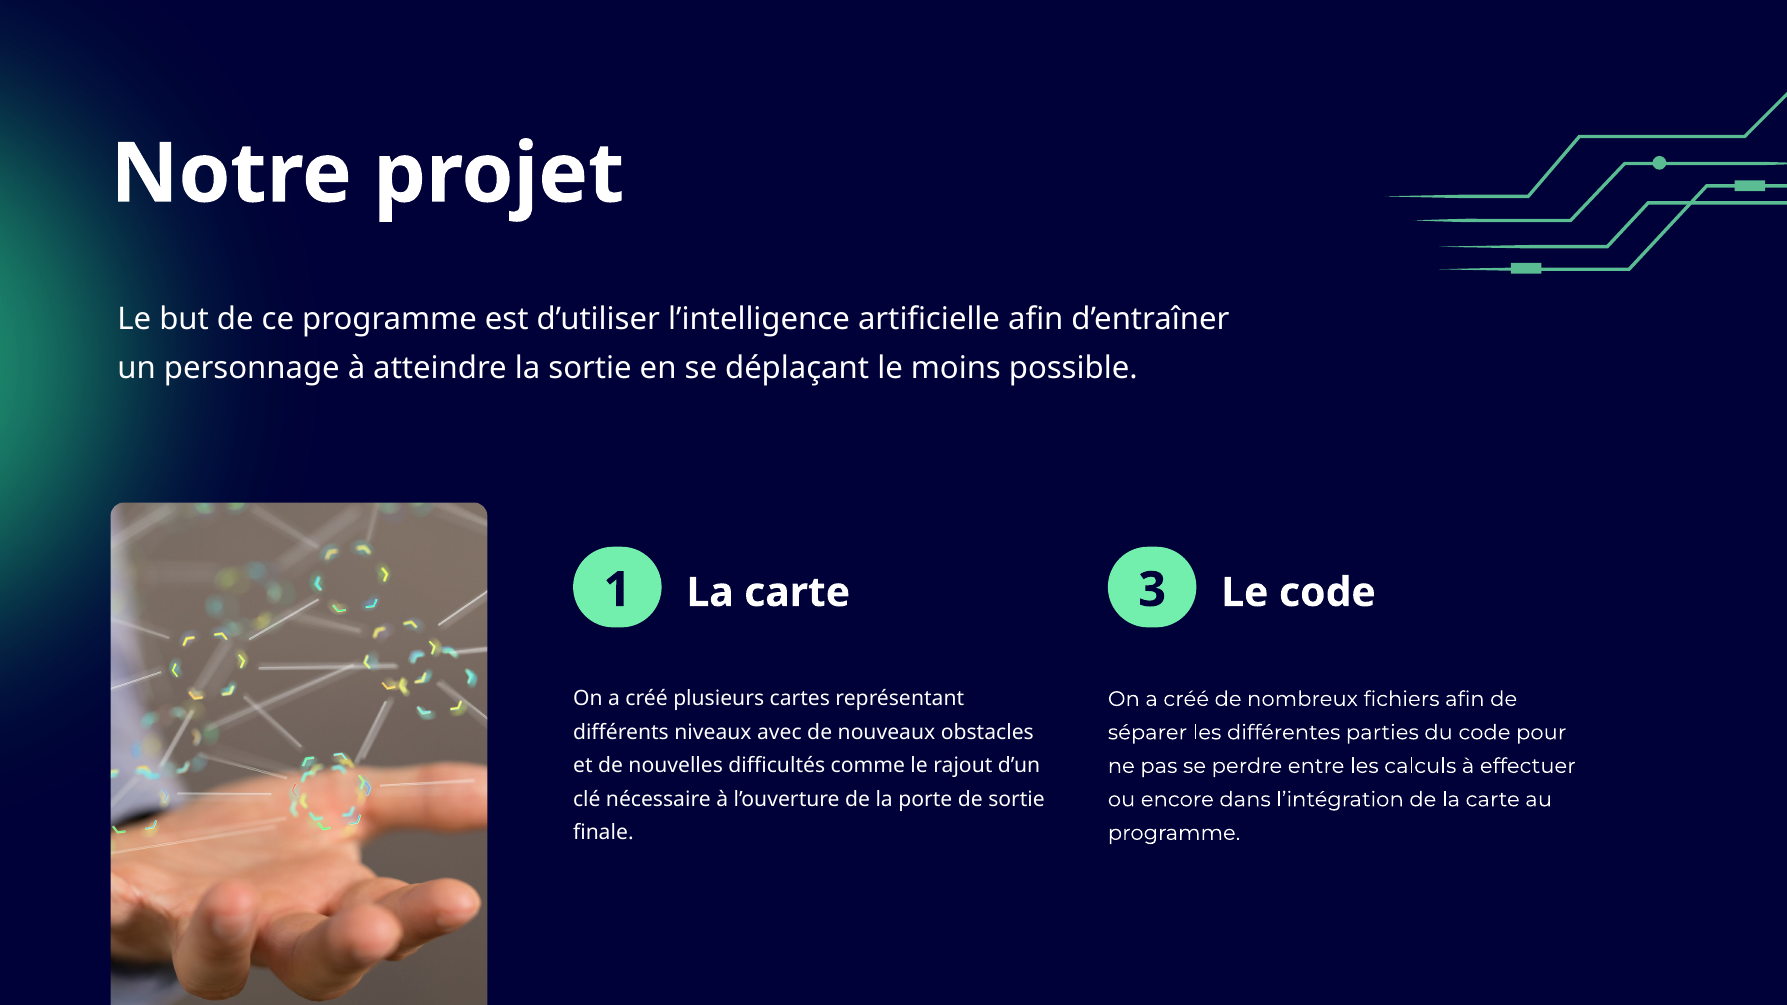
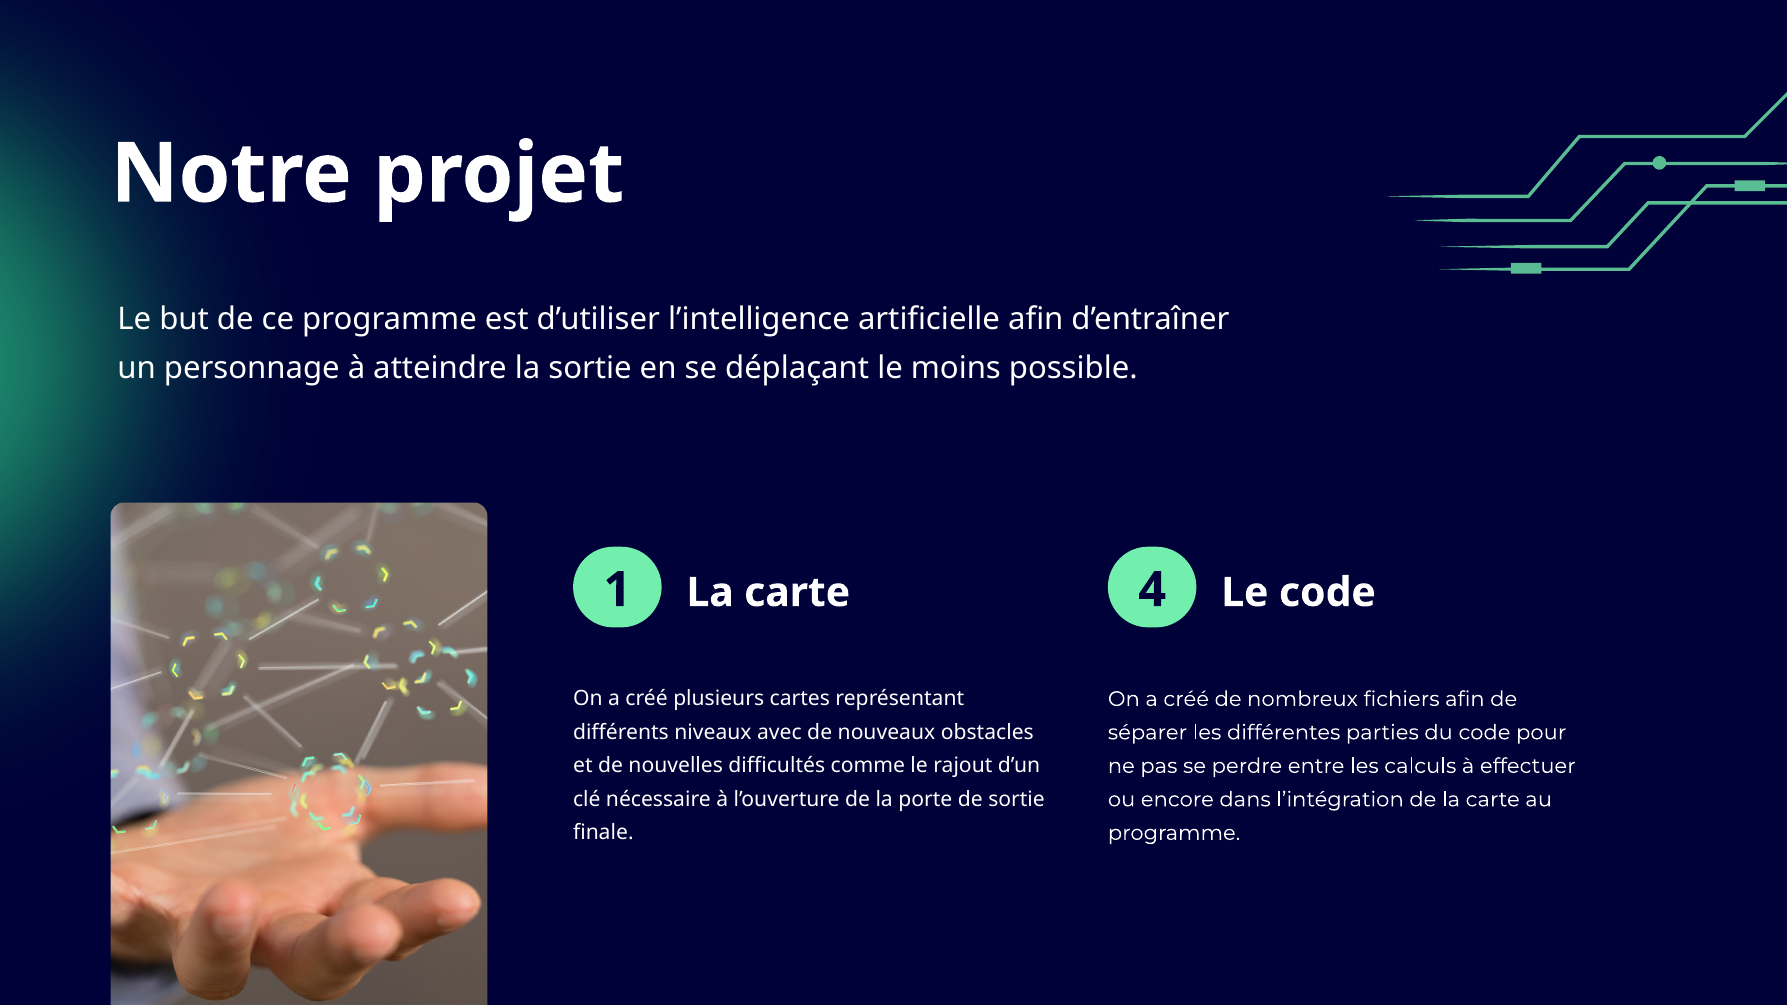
3: 3 -> 4 (1152, 590)
